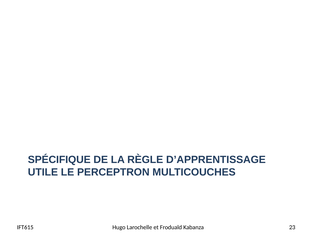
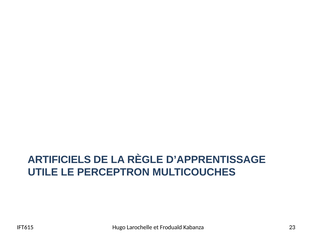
SPÉCIFIQUE: SPÉCIFIQUE -> ARTIFICIELS (59, 159)
